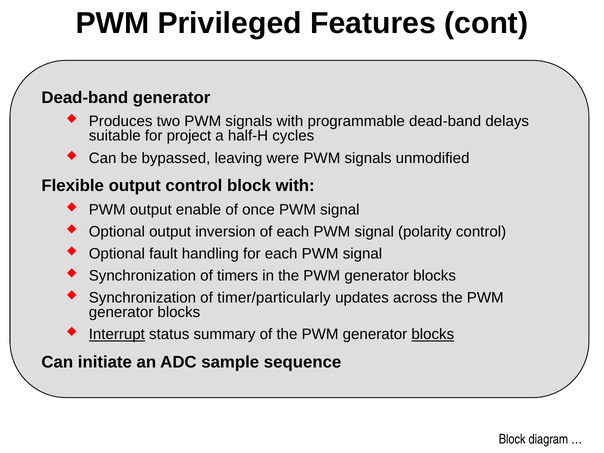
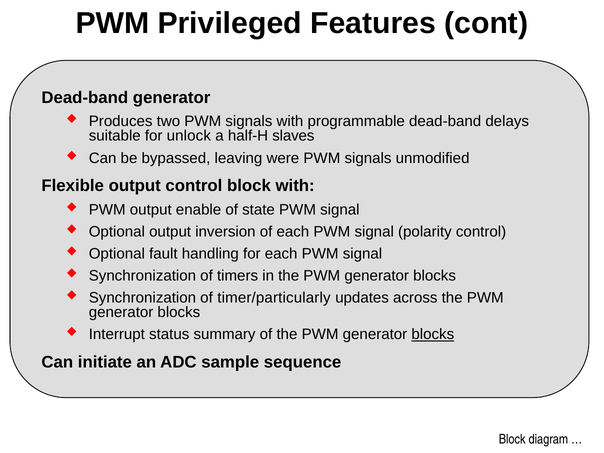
project: project -> unlock (189, 136)
cycles: cycles -> slaves (293, 136)
once: once -> state (259, 210)
Interrupt underline: present -> none (117, 334)
